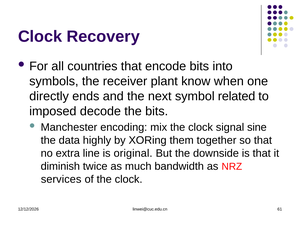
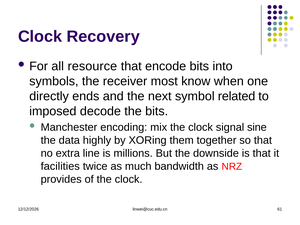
countries: countries -> resource (92, 66)
plant: plant -> most (164, 81)
original: original -> millions (133, 153)
diminish: diminish -> facilities (60, 166)
services: services -> provides (61, 179)
